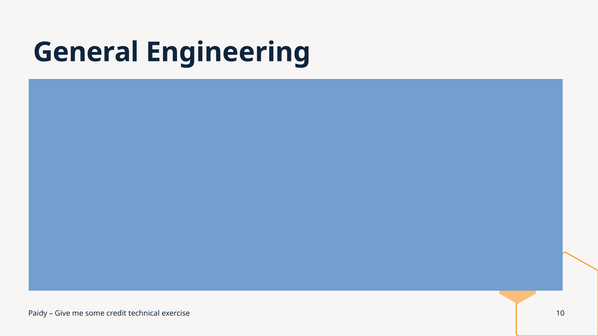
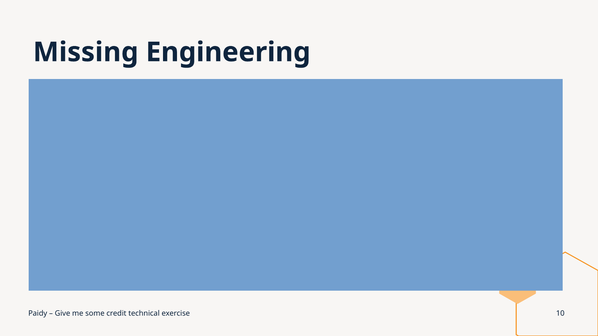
General: General -> Missing (86, 52)
